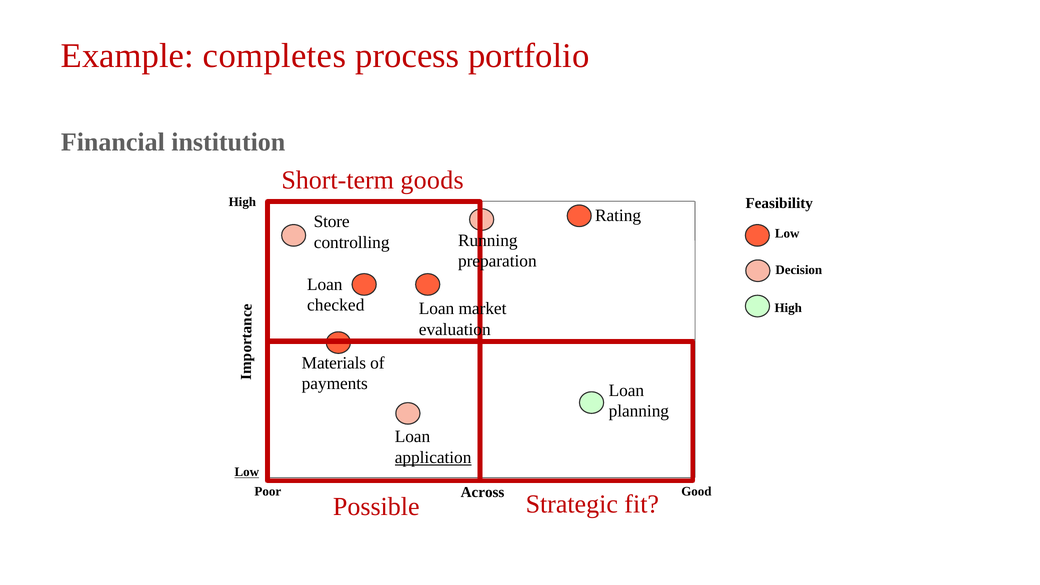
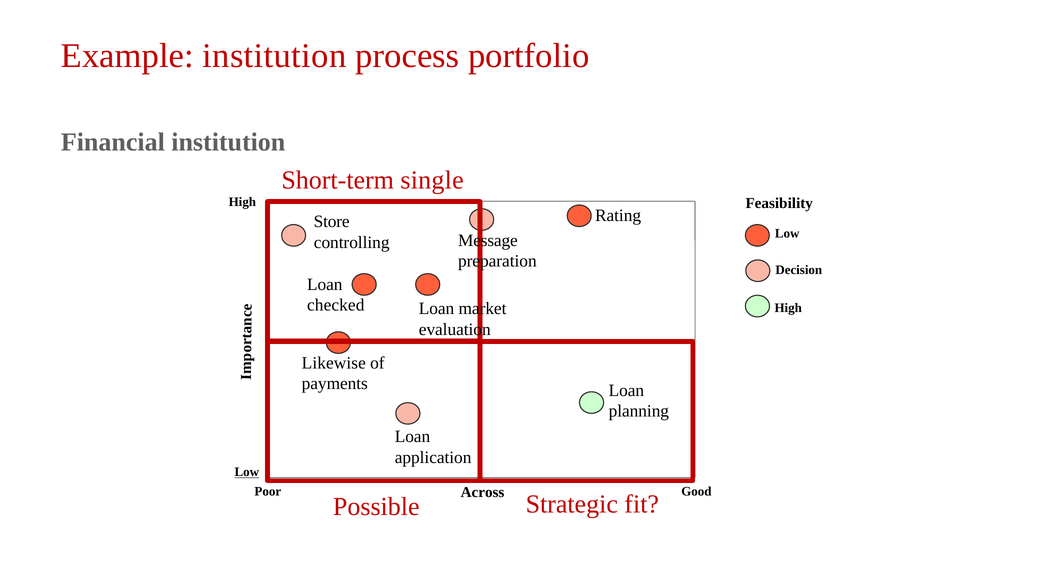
Example completes: completes -> institution (274, 56)
goods: goods -> single (432, 180)
Running: Running -> Message (488, 240)
Materials: Materials -> Likewise (334, 363)
application underline: present -> none (433, 458)
